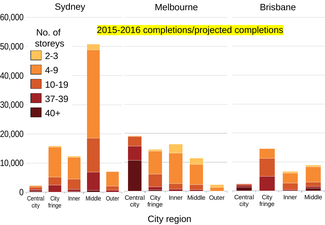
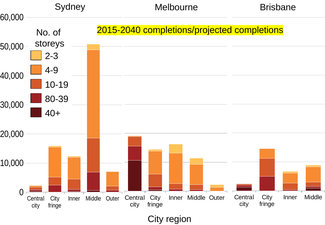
2015-2016: 2015-2016 -> 2015-2040 (119, 30)
37-39: 37-39 -> 80-39 (57, 99)
